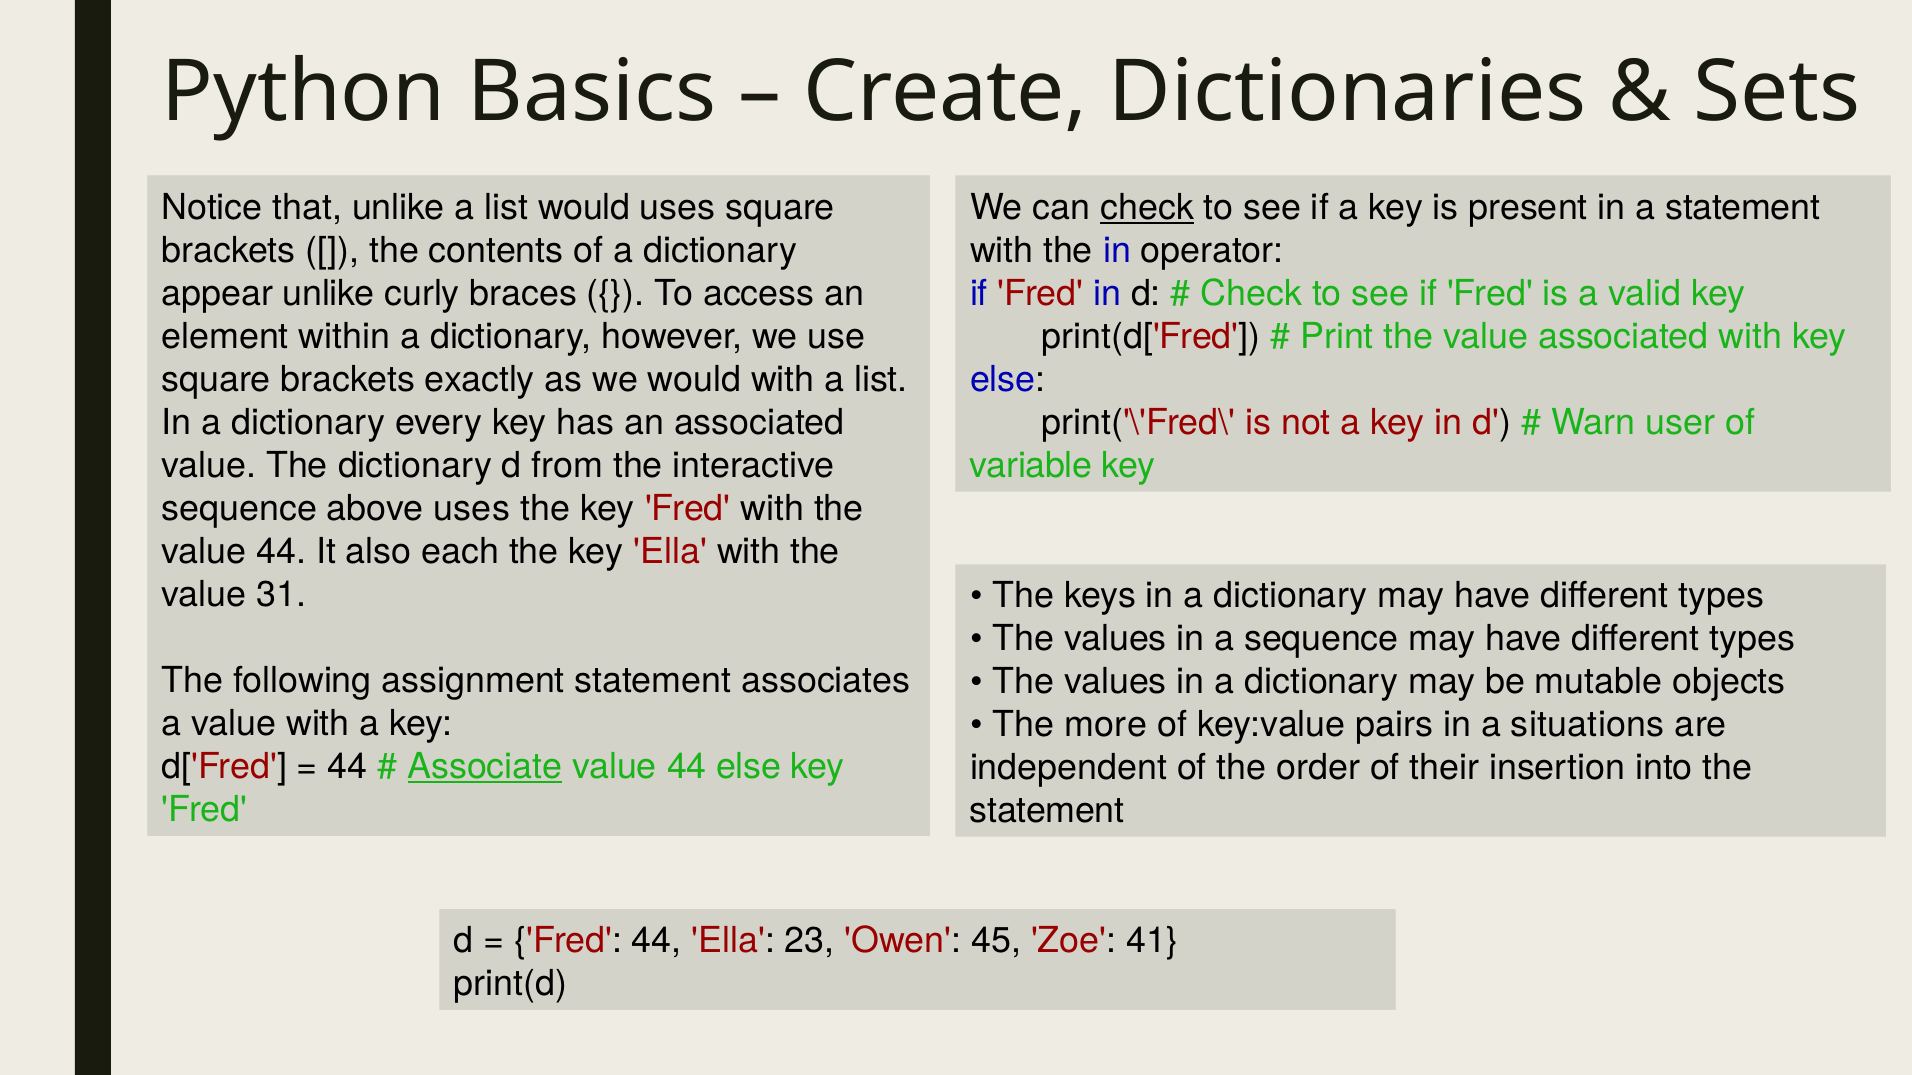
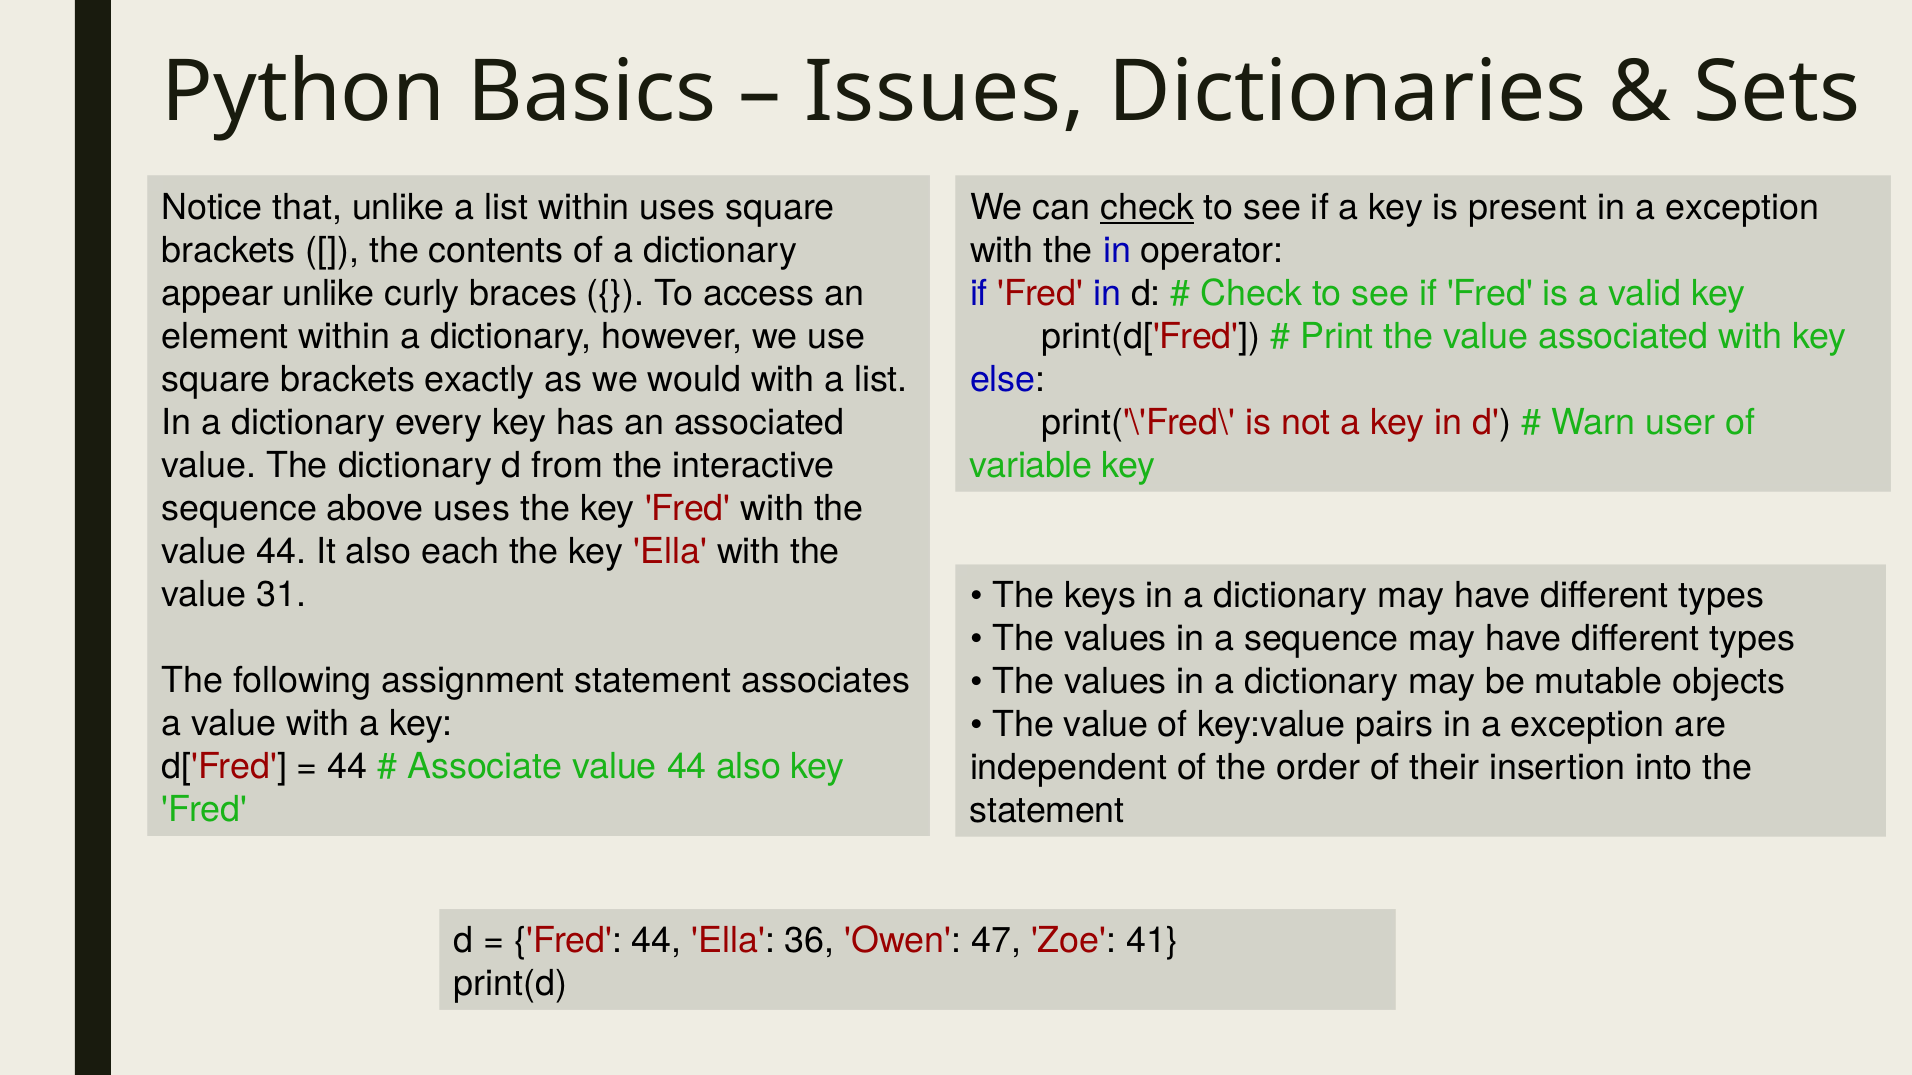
Create: Create -> Issues (945, 92)
list would: would -> within (584, 207)
present in a statement: statement -> exception (1743, 207)
more: more -> value (1106, 725)
pairs in a situations: situations -> exception (1588, 725)
Associate underline: present -> none (485, 767)
44 else: else -> also (749, 767)
23: 23 -> 36 (810, 941)
45: 45 -> 47 (996, 941)
